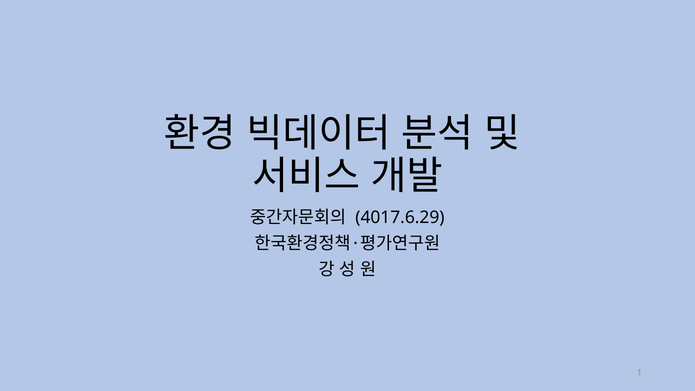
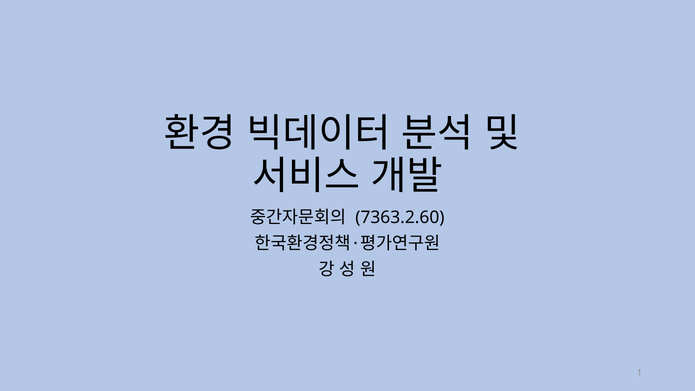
4017.6.29: 4017.6.29 -> 7363.2.60 (400, 217)
